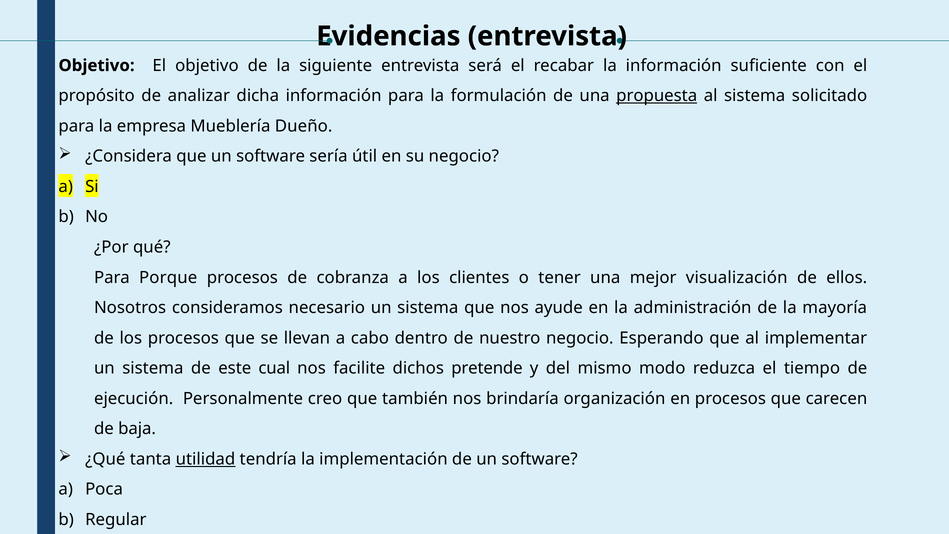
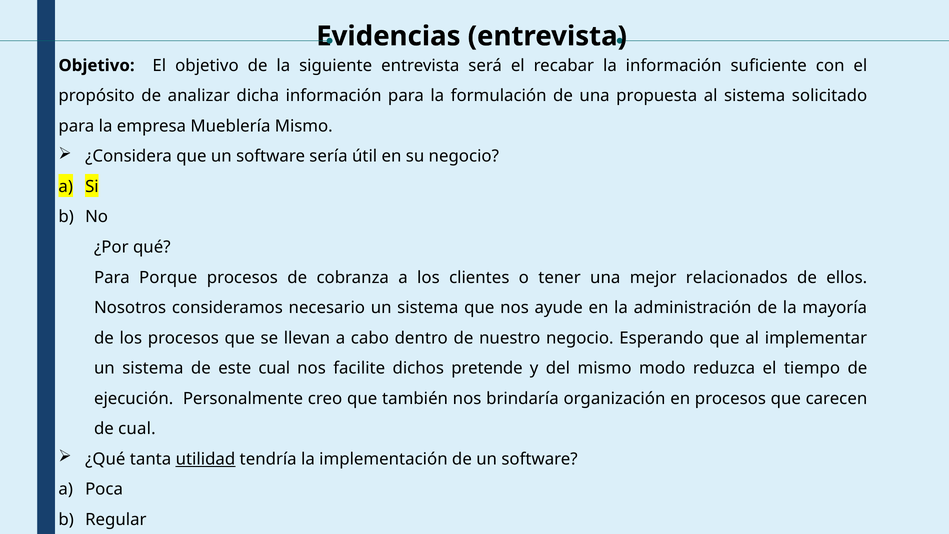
propuesta underline: present -> none (657, 96)
Mueblería Dueño: Dueño -> Mismo (304, 126)
visualización: visualización -> relacionados (737, 277)
de baja: baja -> cual (137, 429)
